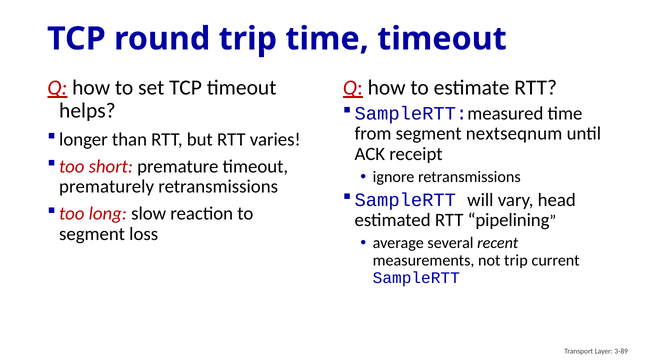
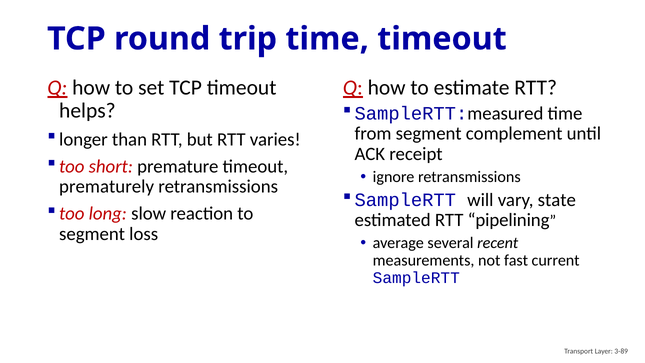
nextseqnum: nextseqnum -> complement (514, 134)
head: head -> state (557, 200)
not trip: trip -> fast (516, 260)
